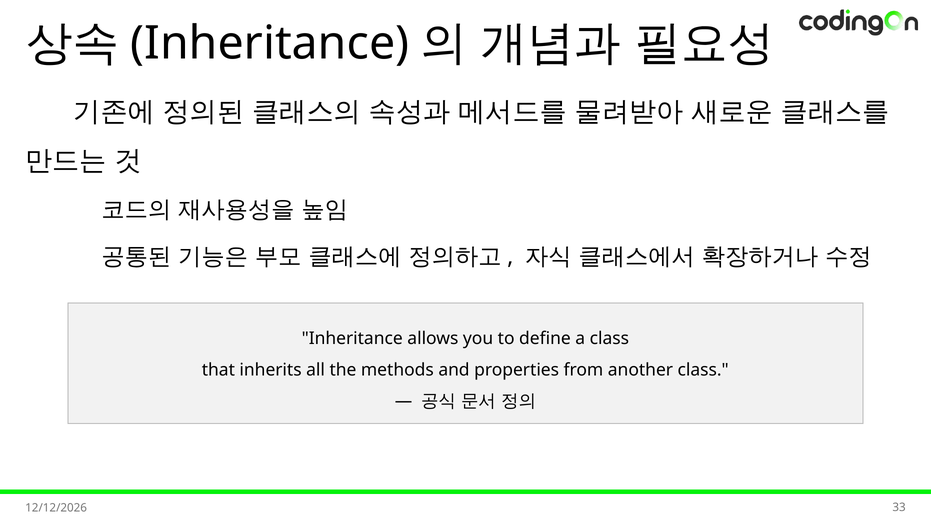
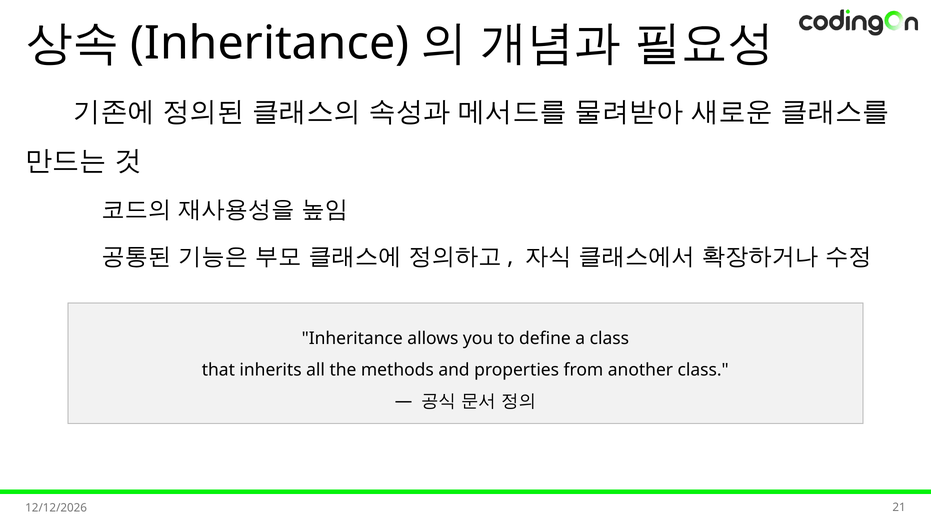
33: 33 -> 21 (899, 507)
